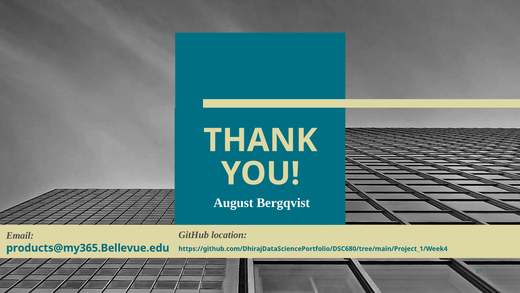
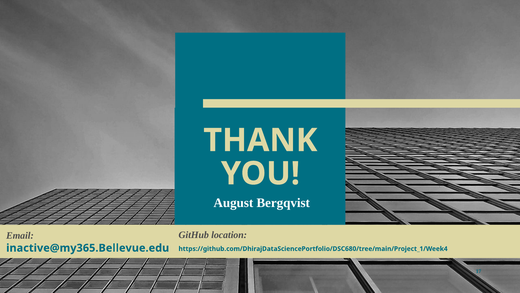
products@my365.Bellevue.edu: products@my365.Bellevue.edu -> inactive@my365.Bellevue.edu (88, 248)
